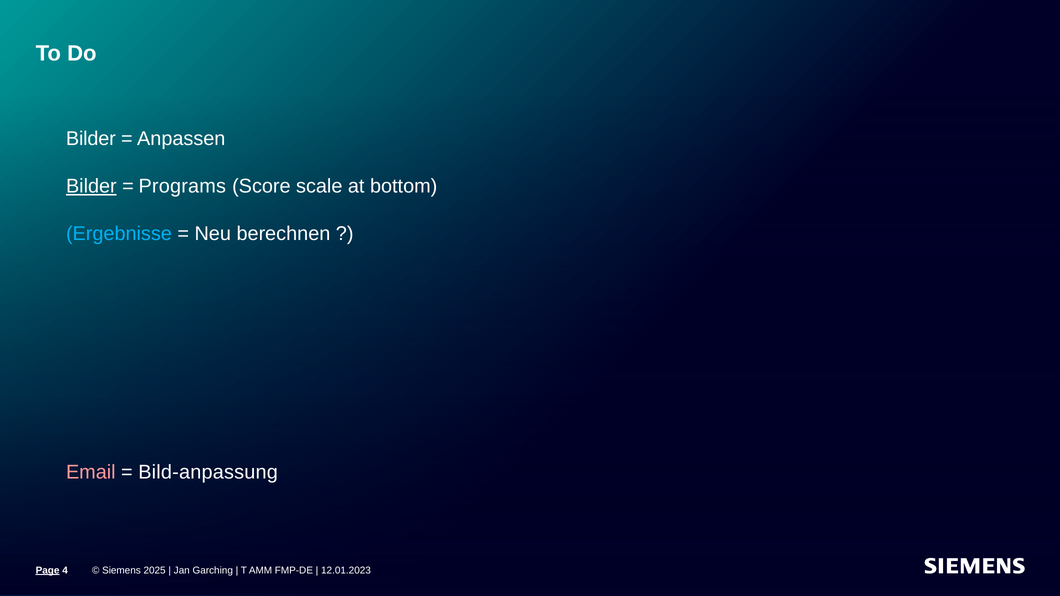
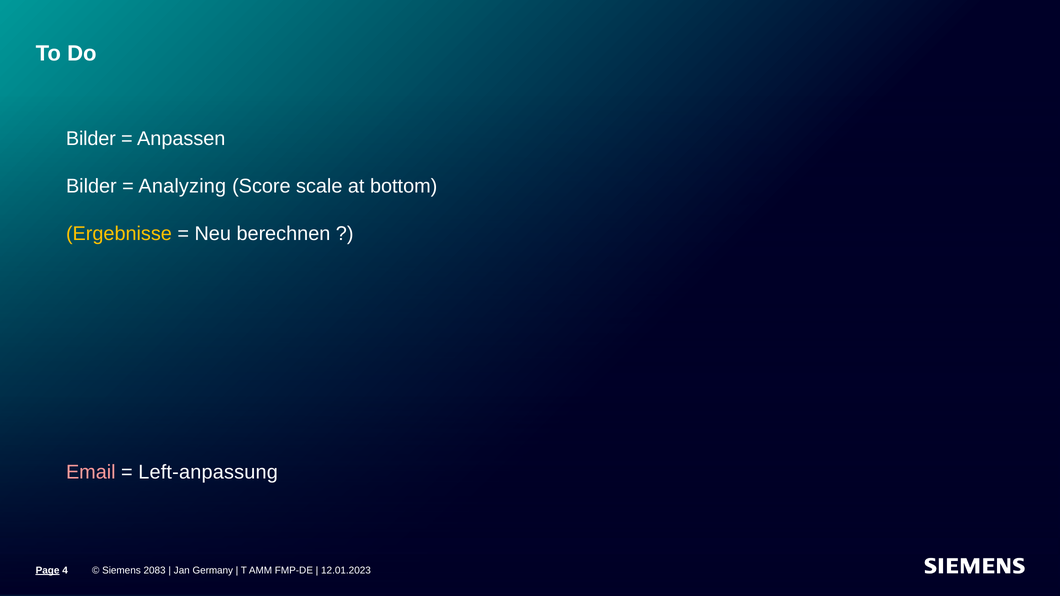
Bilder underline: present -> none (91, 186)
Programs: Programs -> Analyzing (182, 186)
Ergebnisse colour: light blue -> yellow (119, 234)
Bild-anpassung: Bild-anpassung -> Left-anpassung (208, 473)
2025: 2025 -> 2083 (155, 570)
Garching: Garching -> Germany (213, 570)
